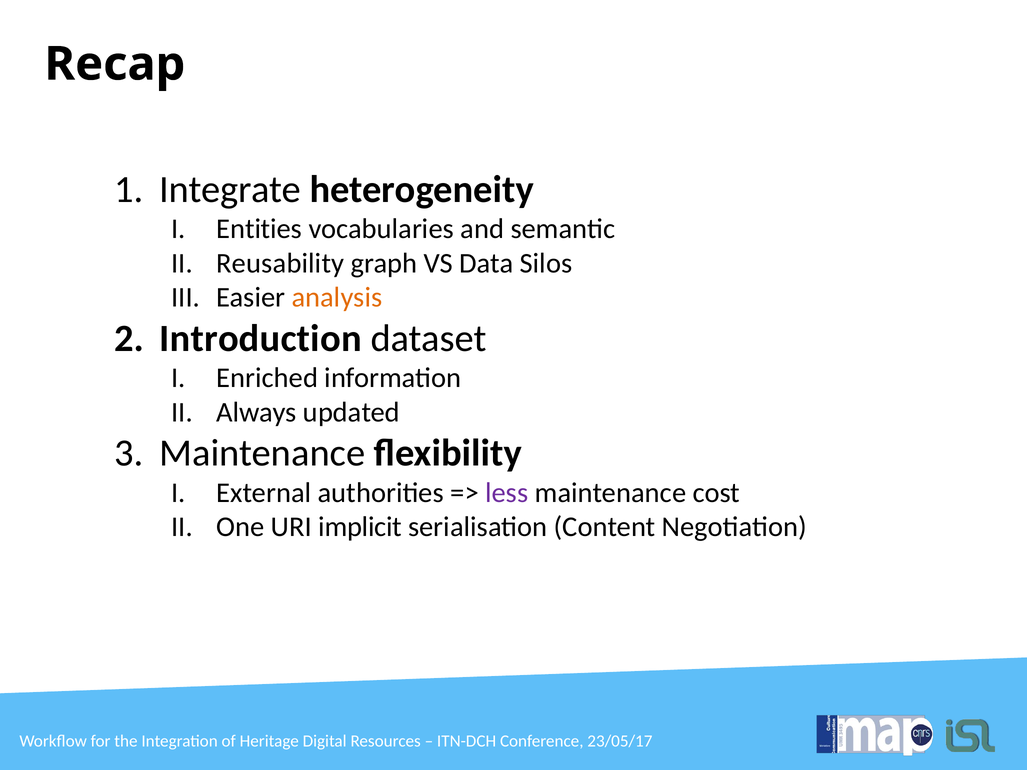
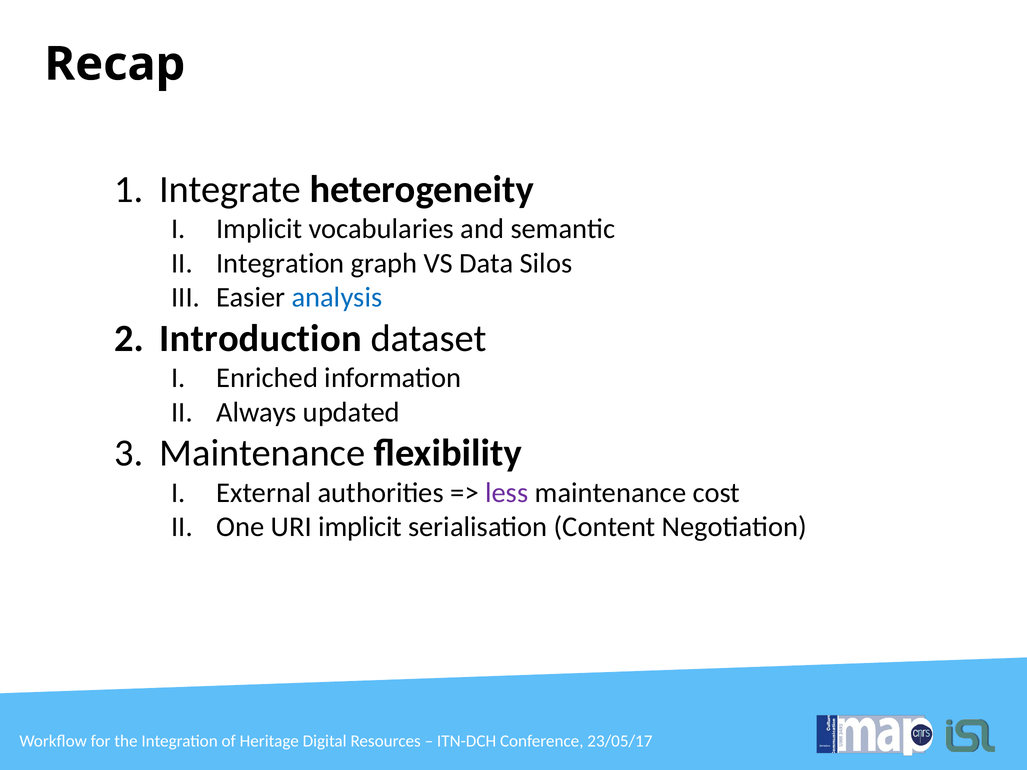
Entities: Entities -> Implicit (259, 229)
Reusability: Reusability -> Integration (280, 263)
analysis colour: orange -> blue (337, 298)
